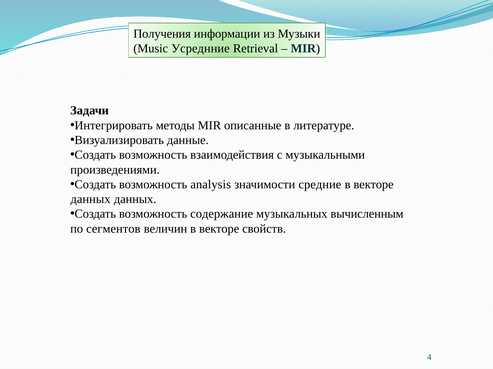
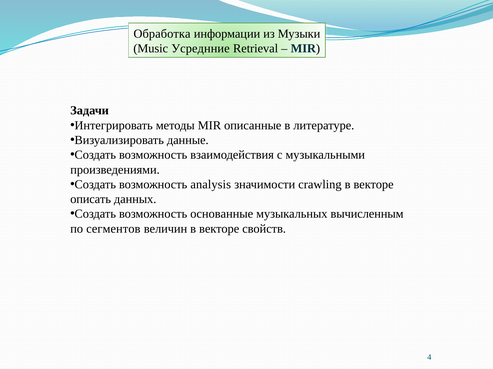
Получения: Получения -> Обработка (162, 34)
средние: средние -> crawling (320, 185)
данных: данных -> описать (91, 200)
содержание: содержание -> основанные (222, 214)
